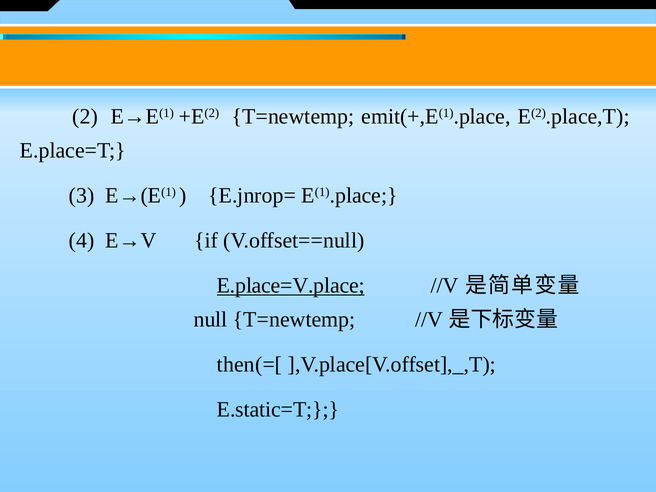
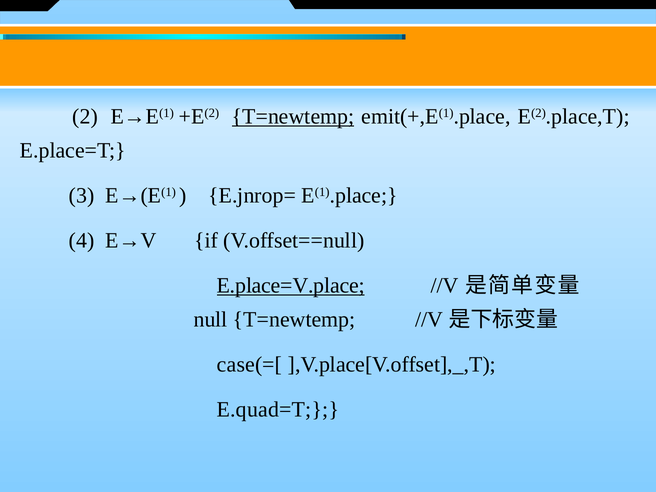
T=newtemp underline: none -> present (293, 117)
then(=[: then(=[ -> case(=[ (250, 365)
E.static=T: E.static=T -> E.quad=T (278, 410)
